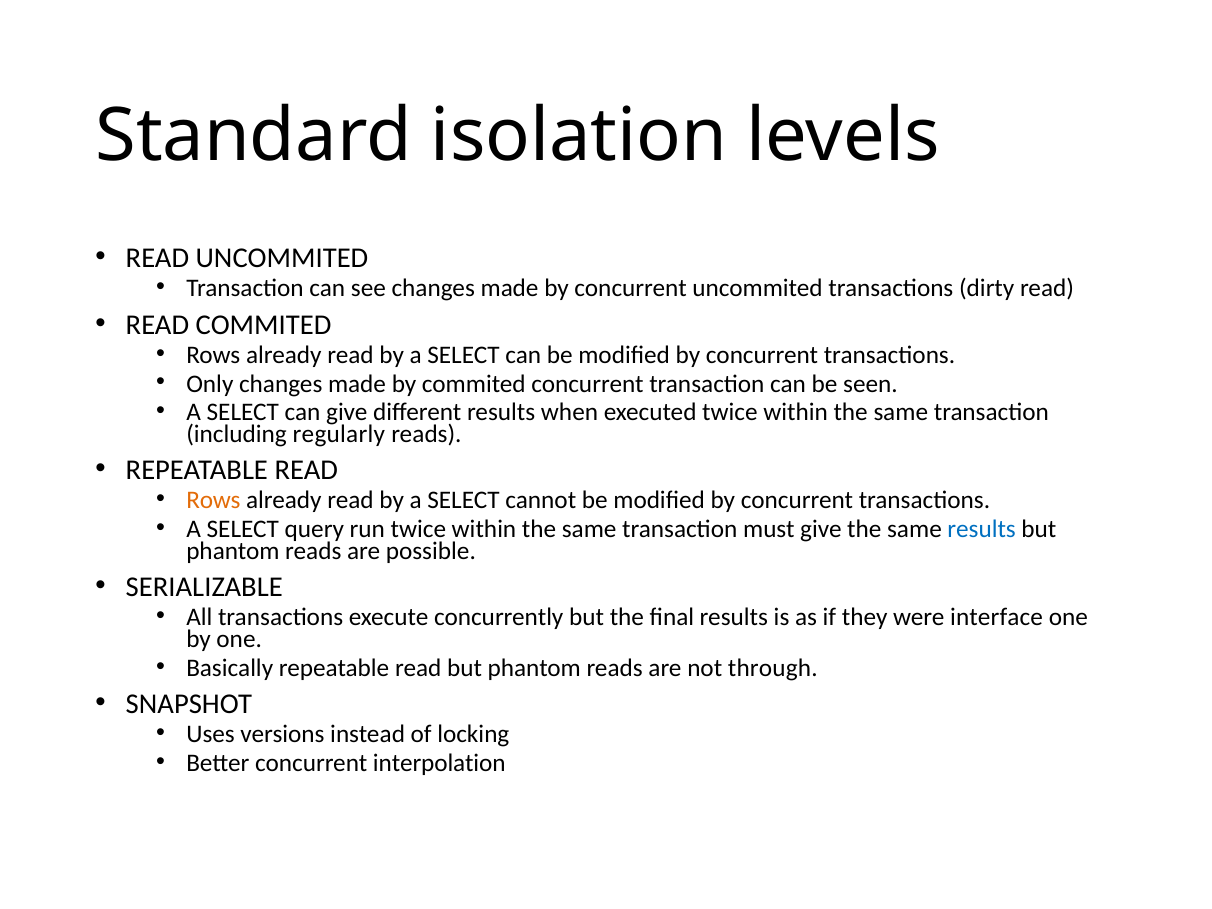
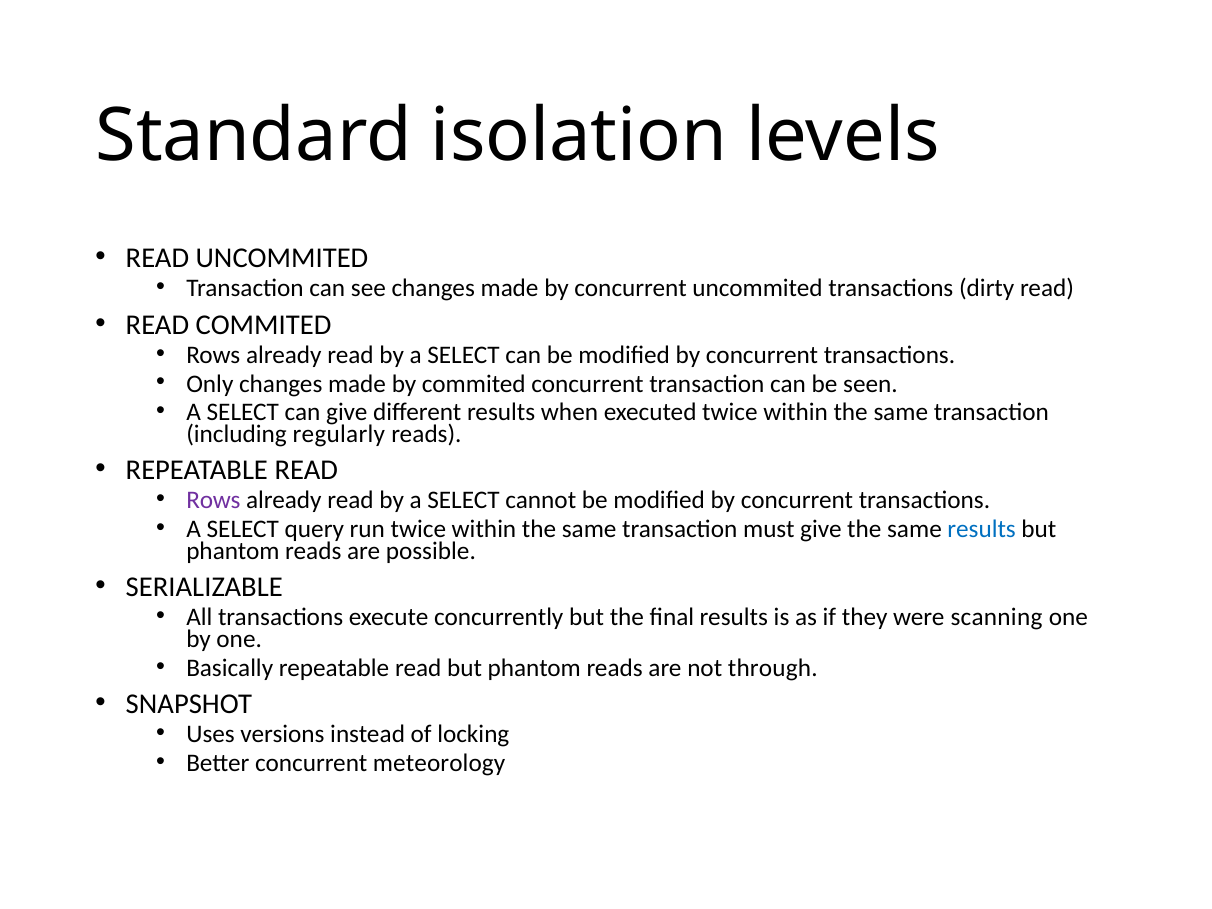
Rows colour: orange -> purple (213, 501)
interface: interface -> scanning (996, 618)
interpolation: interpolation -> meteorology (439, 763)
